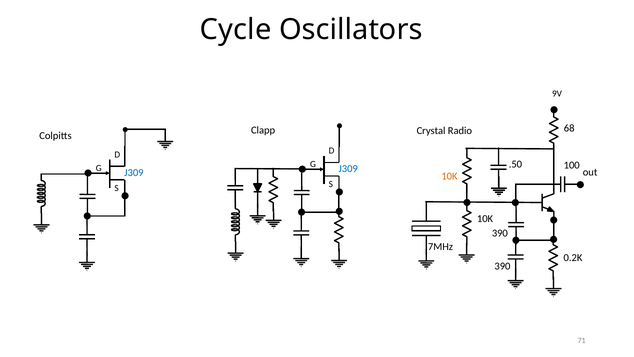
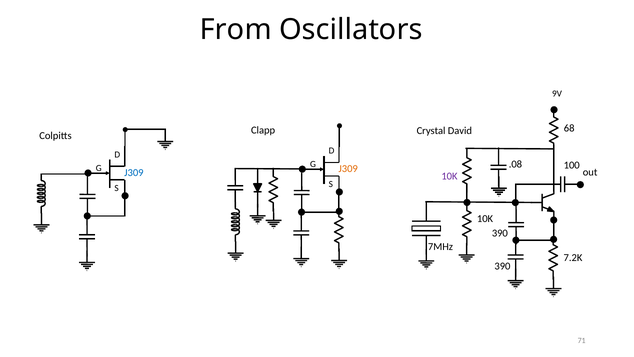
Cycle: Cycle -> From (236, 30)
Radio: Radio -> David (460, 130)
.50: .50 -> .08 (515, 164)
J309 colour: blue -> orange (348, 169)
10K colour: orange -> purple (449, 176)
0.2K: 0.2K -> 7.2K (573, 257)
